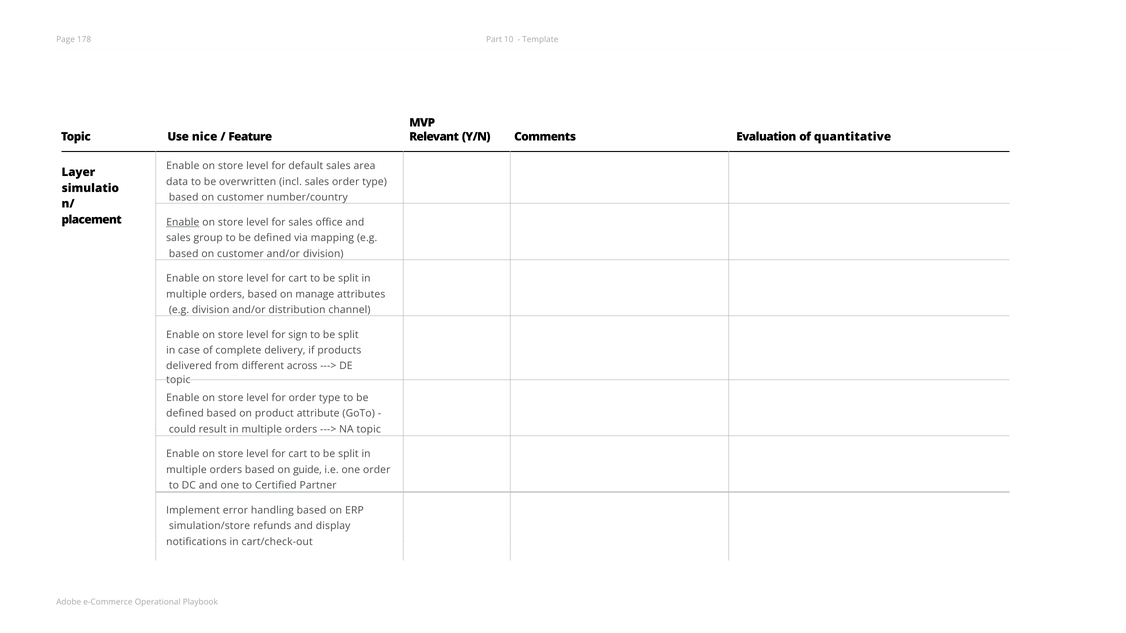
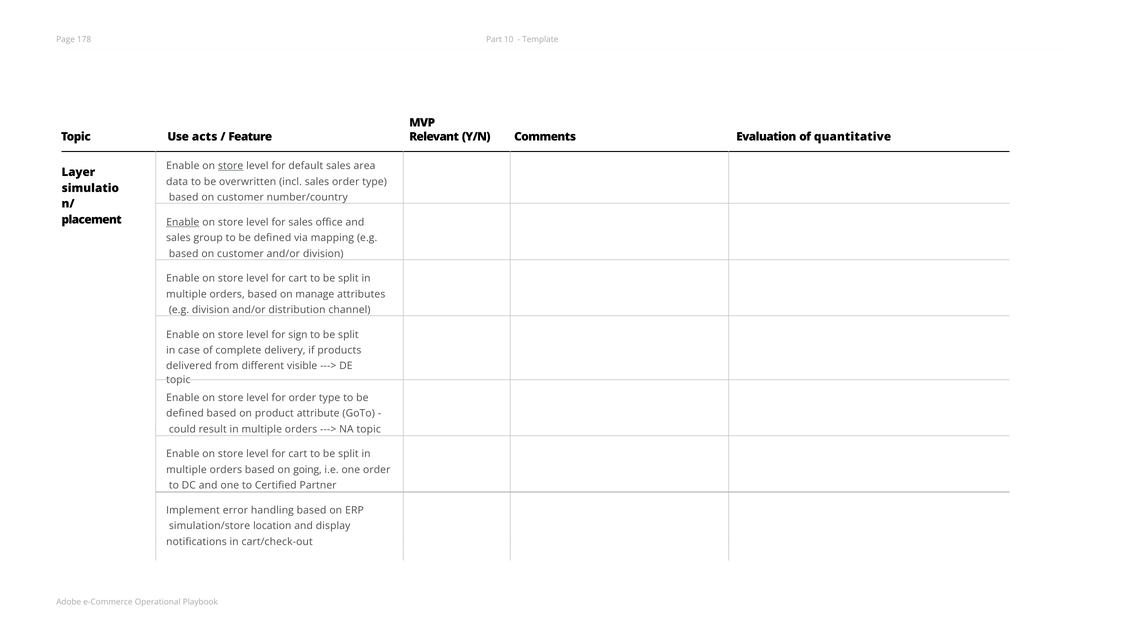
nice: nice -> acts (205, 137)
store underline: none -> present (231, 166)
across: across -> visible (302, 366)
guide: guide -> going (308, 470)
refunds: refunds -> location (272, 526)
